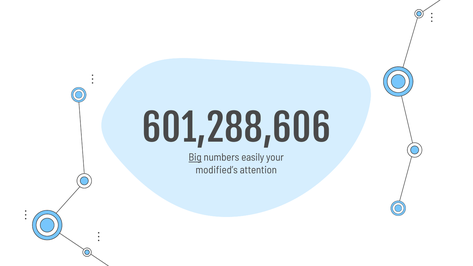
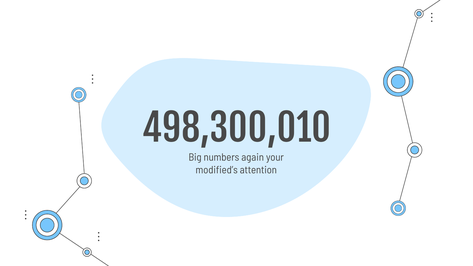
601,288,606: 601,288,606 -> 498,300,010 (237, 129)
Big underline: present -> none (195, 157)
easily: easily -> again (253, 157)
